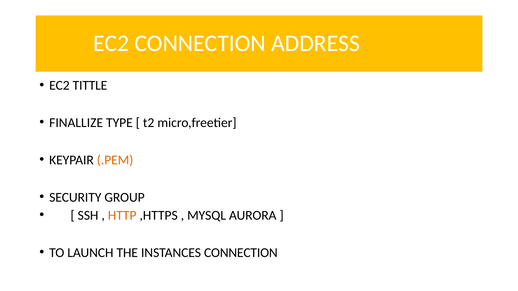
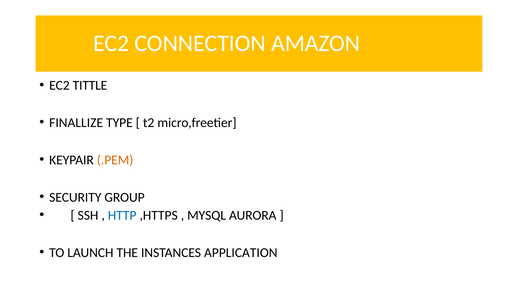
ADDRESS: ADDRESS -> AMAZON (316, 44)
HTTP colour: orange -> blue (122, 216)
INSTANCES CONNECTION: CONNECTION -> APPLICATION (241, 253)
